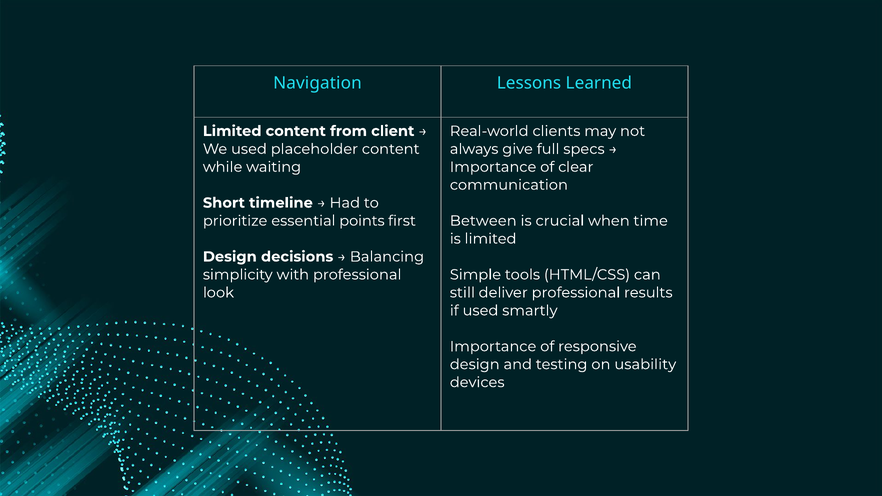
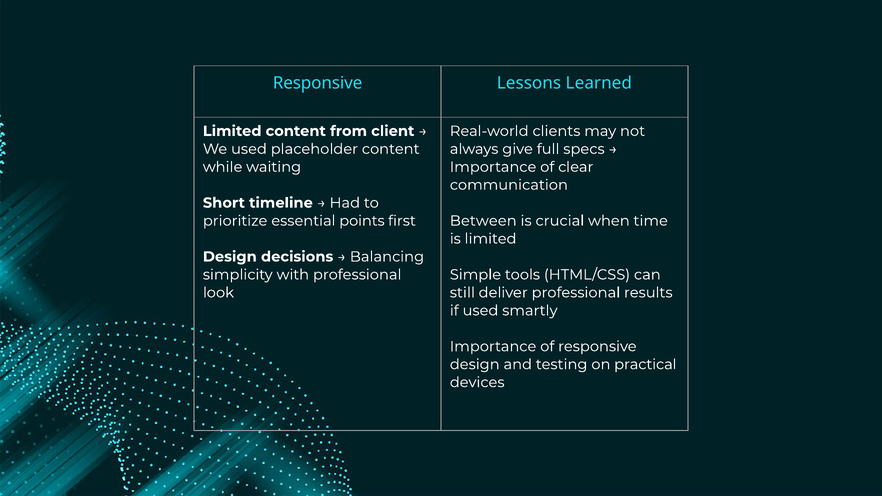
Navigation: Navigation -> Responsive (318, 83)
usability: usability -> practical (645, 364)
